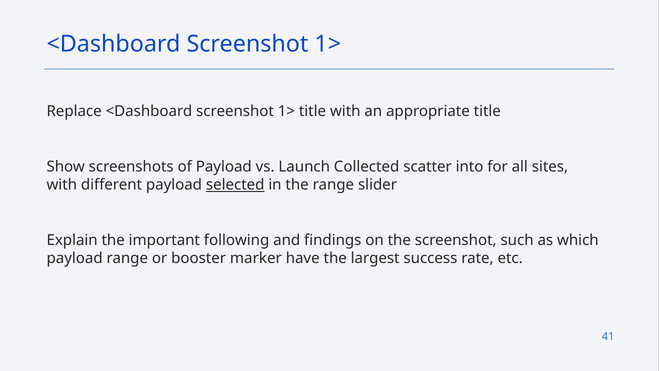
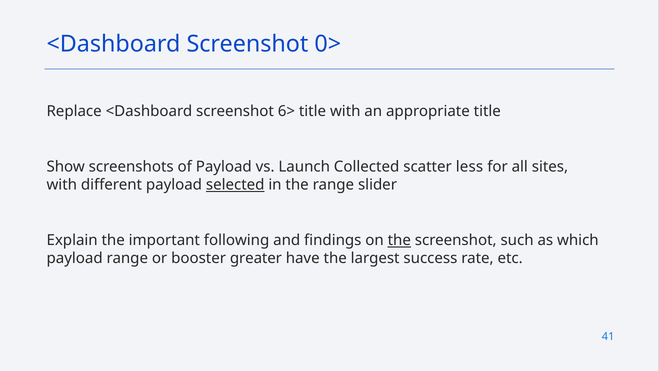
1>: 1> -> 0> (328, 44)
Replace <Dashboard screenshot 1>: 1> -> 6> (286, 111)
into: into -> less (469, 167)
the underline: none -> present (399, 240)
marker: marker -> greater (256, 258)
